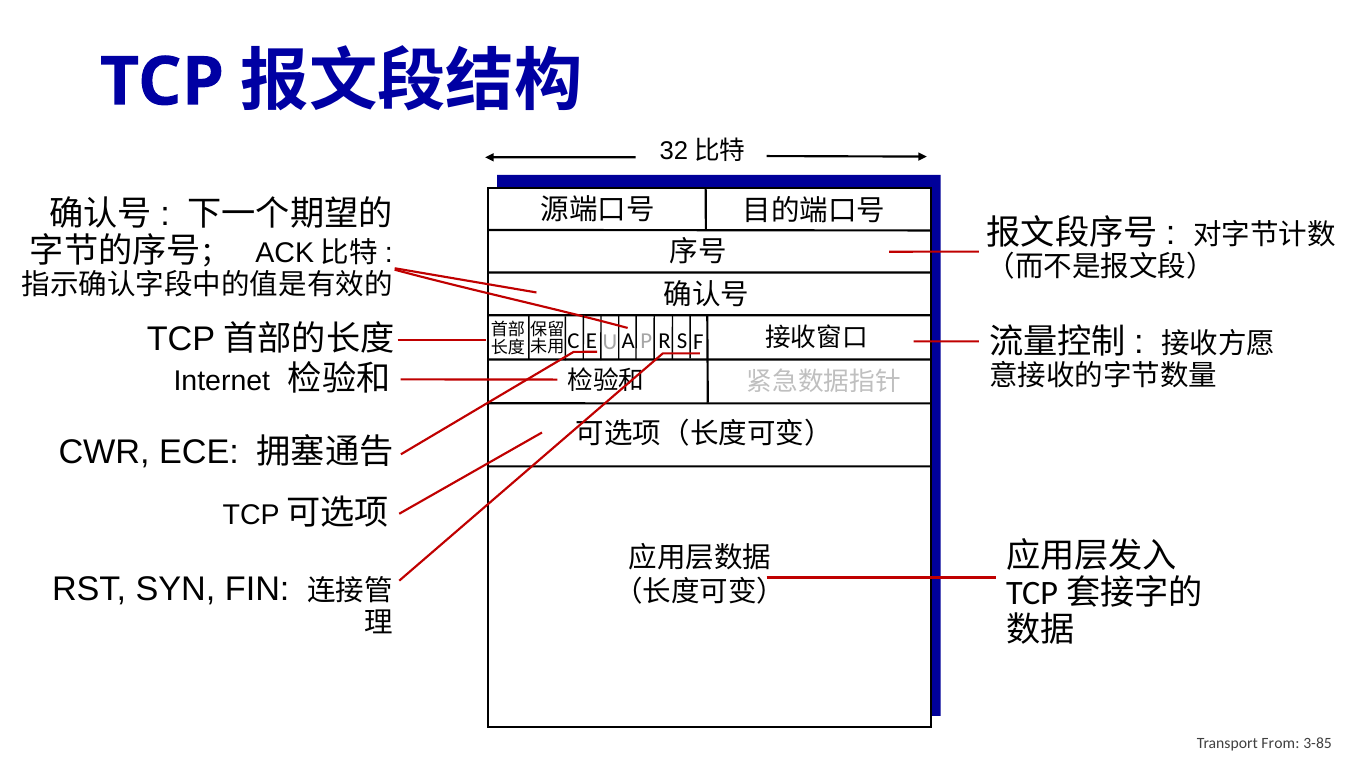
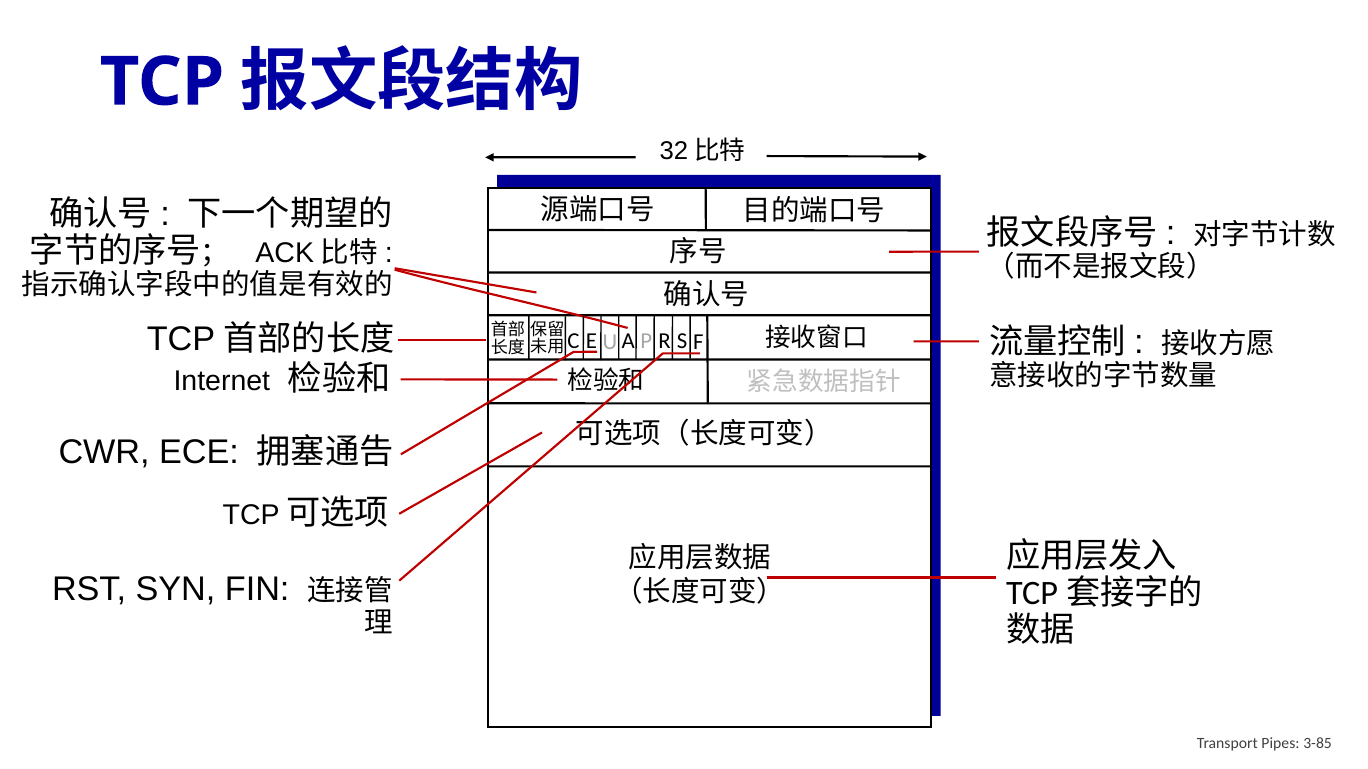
From: From -> Pipes (1281, 744)
